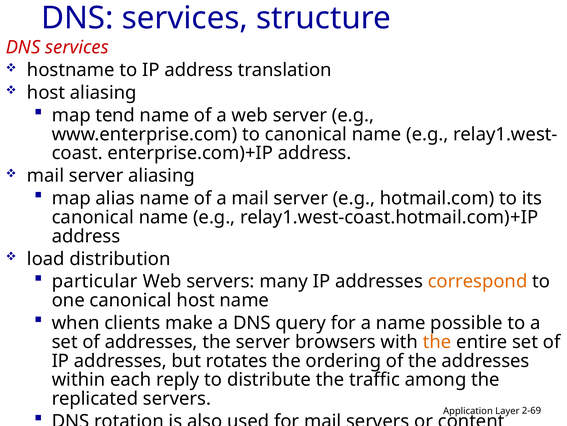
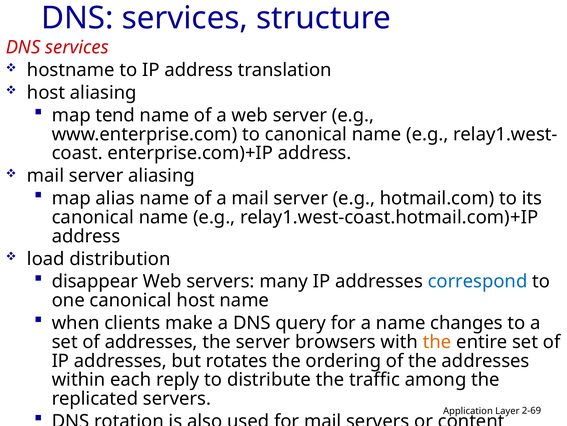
particular: particular -> disappear (95, 281)
correspond colour: orange -> blue (478, 281)
possible: possible -> changes (466, 323)
